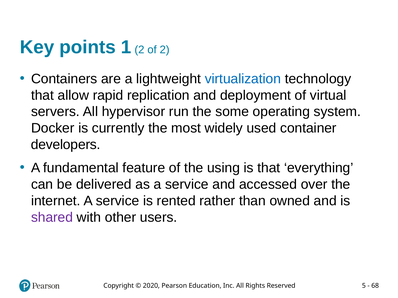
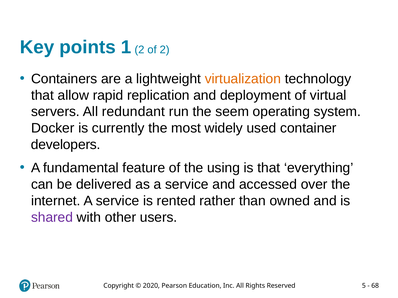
virtualization colour: blue -> orange (243, 79)
hypervisor: hypervisor -> redundant (133, 112)
some: some -> seem (232, 112)
